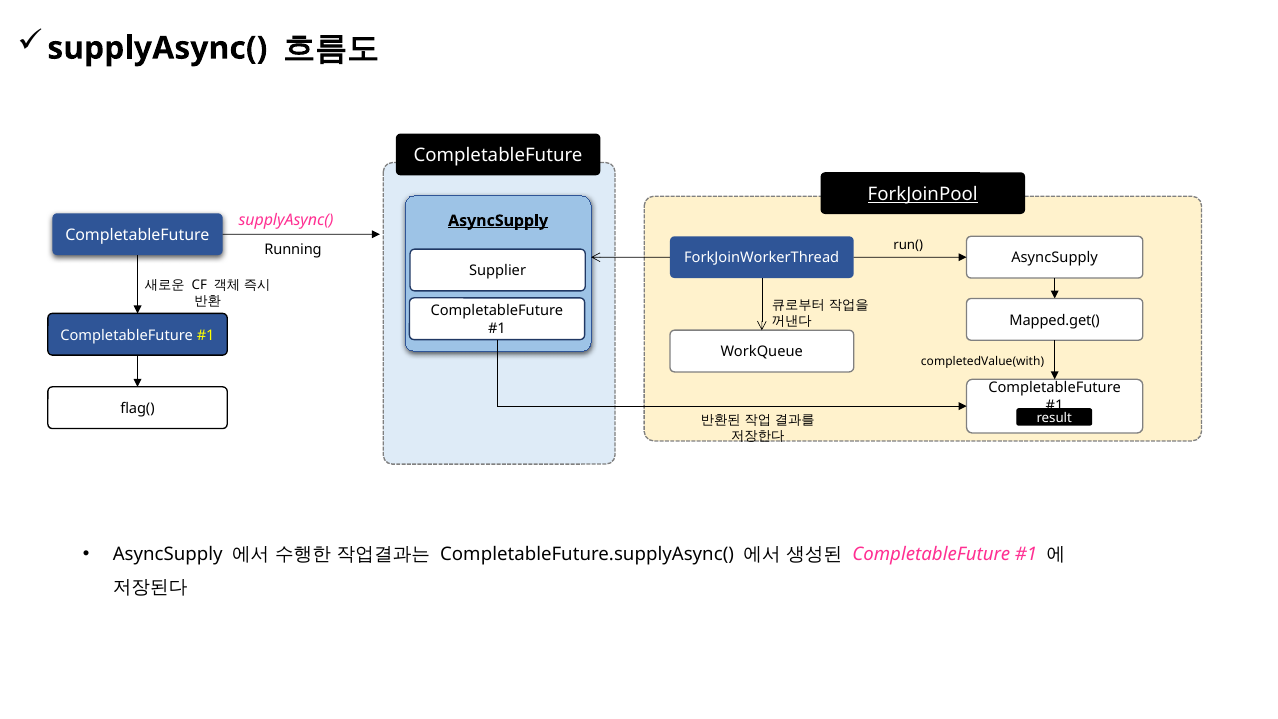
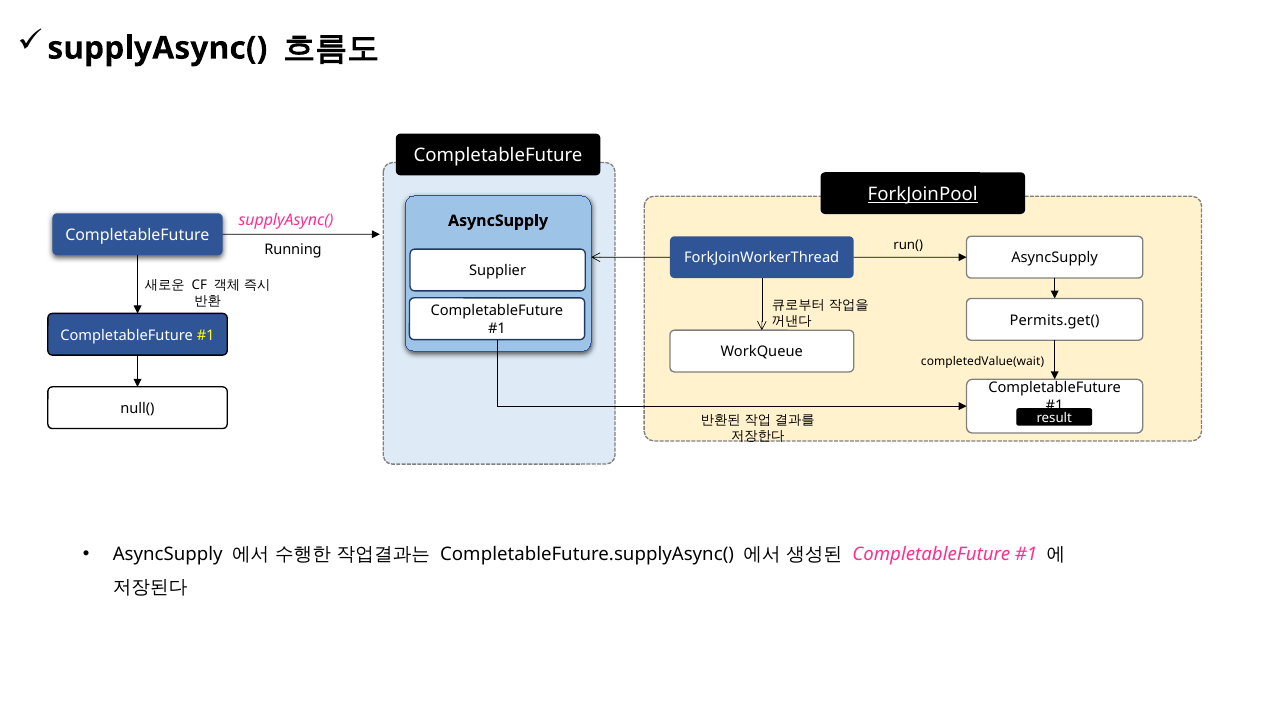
AsyncSupply underline: present -> none (498, 221)
Mapped.get(: Mapped.get( -> Permits.get( (1055, 320)
completedValue(with: completedValue(with -> completedValue(wait (983, 362)
flag(: flag( -> null( (137, 409)
